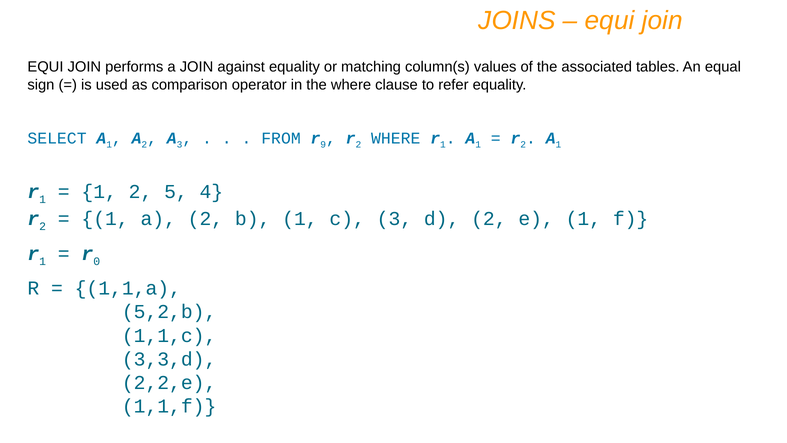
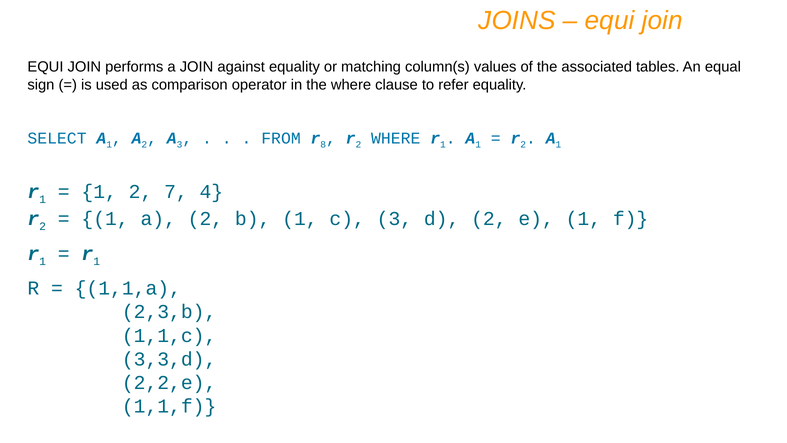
9: 9 -> 8 (323, 144)
5: 5 -> 7 (176, 192)
0: 0 -> 1 (97, 261)
5,2,b: 5,2,b -> 2,3,b (169, 312)
